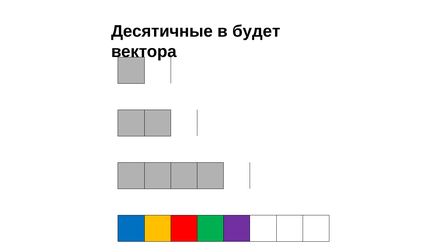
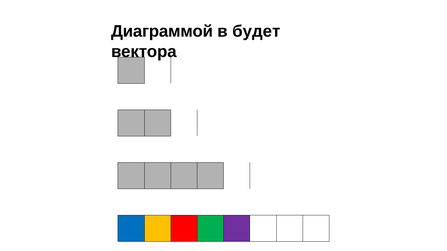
Десятичные: Десятичные -> Диаграммой (162, 31)
